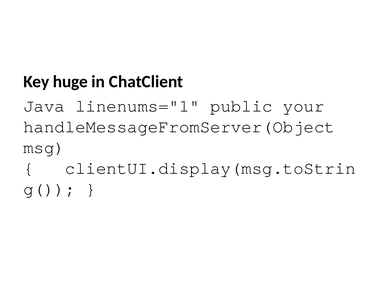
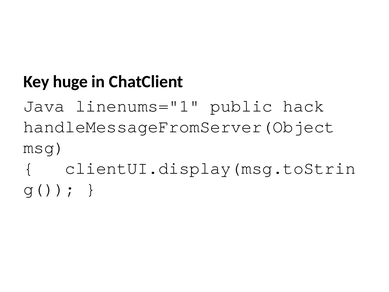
your: your -> hack (304, 106)
